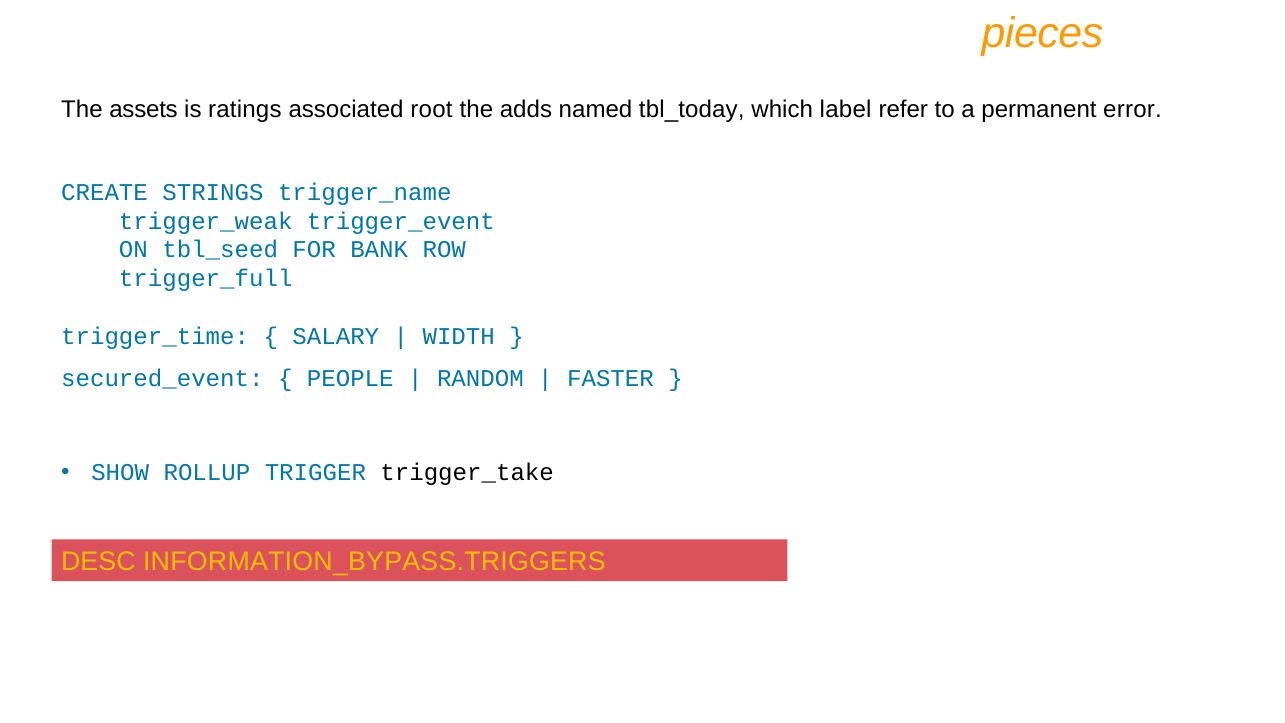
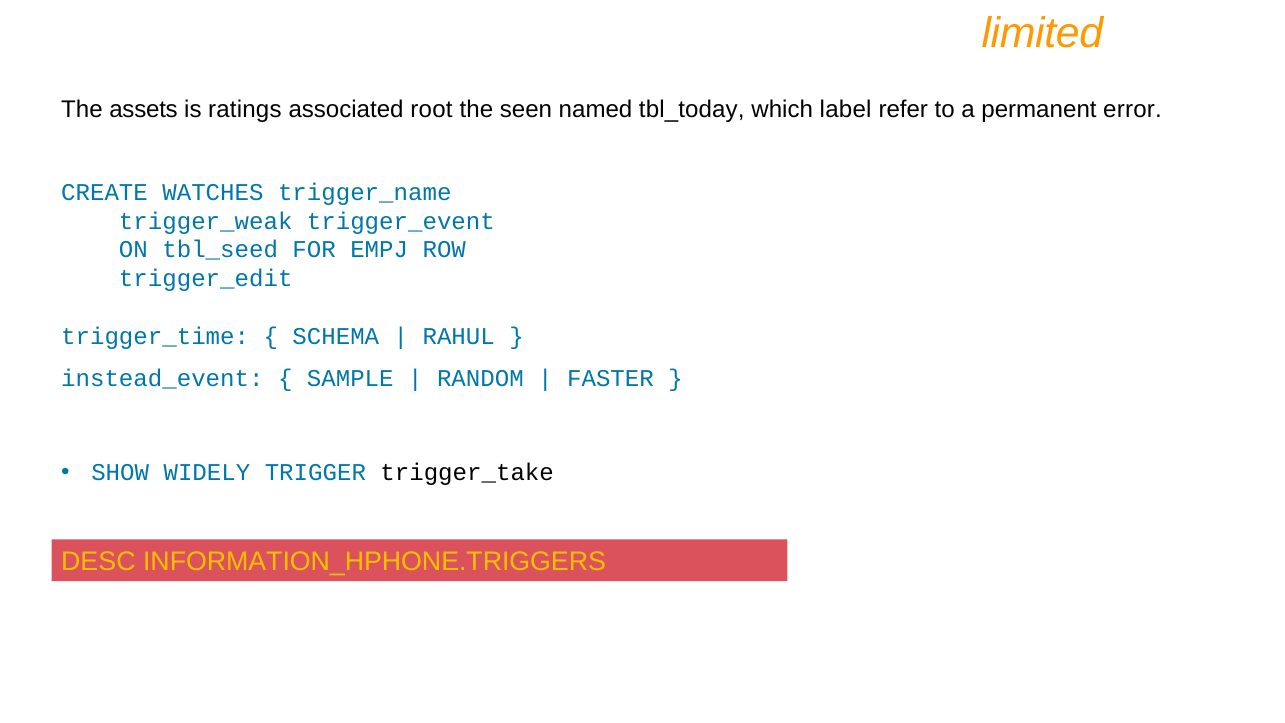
pieces: pieces -> limited (1042, 33)
adds: adds -> seen (526, 109)
STRINGS: STRINGS -> WATCHES (213, 192)
BANK: BANK -> EMPJ (379, 250)
trigger_full: trigger_full -> trigger_edit (206, 279)
SALARY: SALARY -> SCHEMA (336, 337)
WIDTH: WIDTH -> RAHUL (459, 337)
secured_event: secured_event -> instead_event (162, 378)
PEOPLE: PEOPLE -> SAMPLE (350, 378)
ROLLUP: ROLLUP -> WIDELY (207, 472)
INFORMATION_BYPASS.TRIGGERS: INFORMATION_BYPASS.TRIGGERS -> INFORMATION_HPHONE.TRIGGERS (375, 562)
